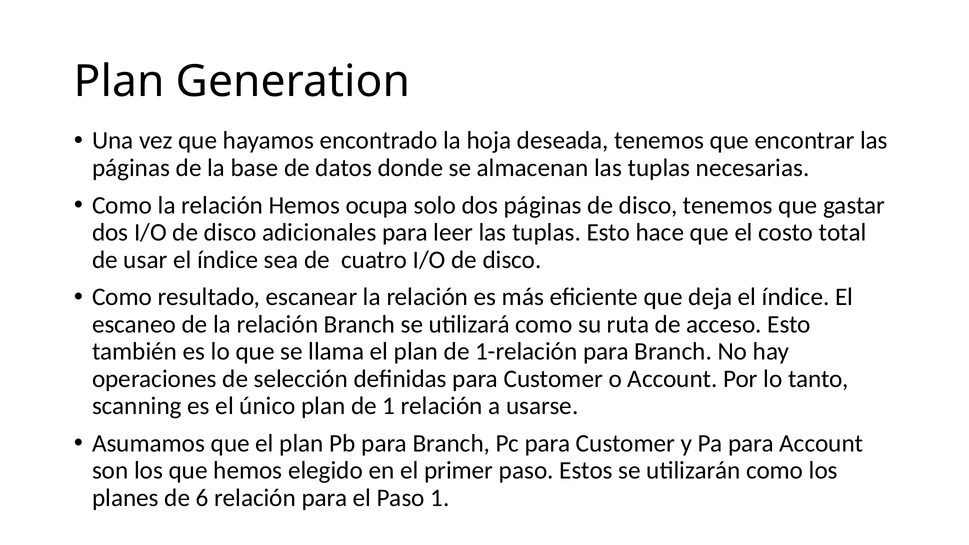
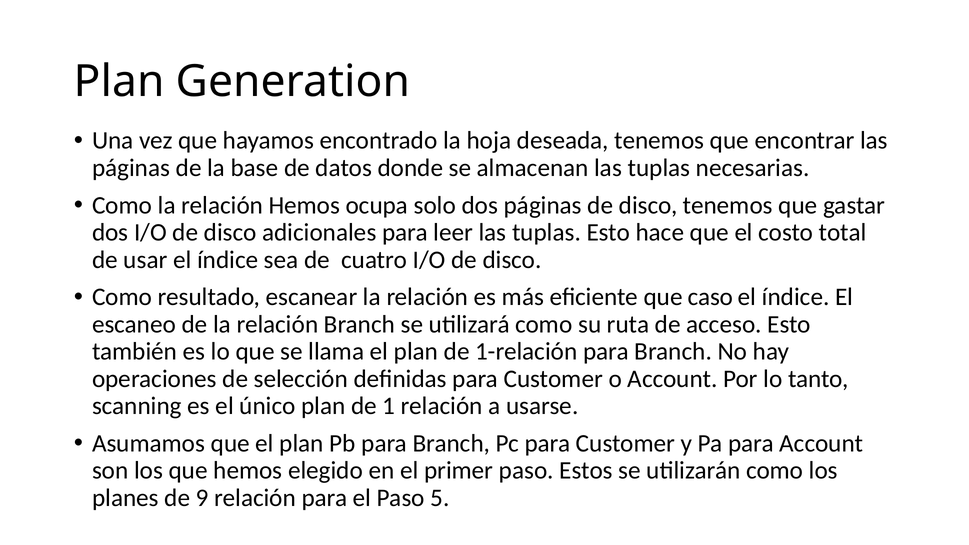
deja: deja -> caso (710, 297)
6: 6 -> 9 (202, 498)
Paso 1: 1 -> 5 (440, 498)
